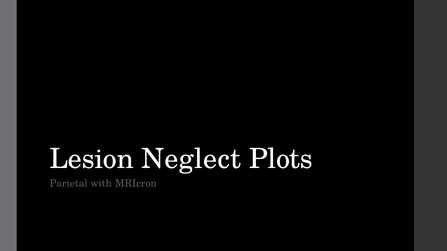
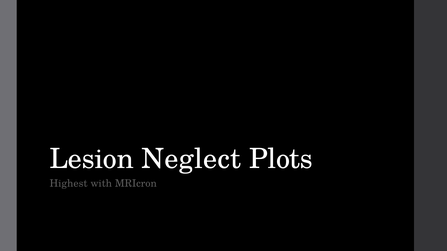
Parietal: Parietal -> Highest (69, 184)
